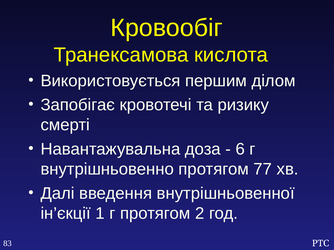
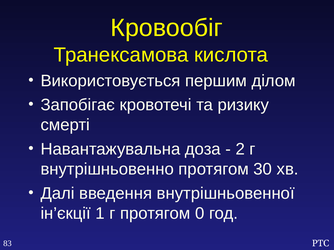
6: 6 -> 2 (240, 149)
77: 77 -> 30 (263, 170)
2: 2 -> 0 (200, 214)
